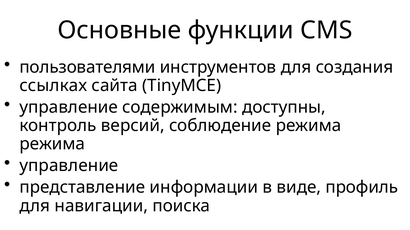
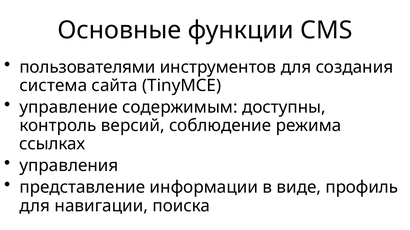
ссылках: ссылках -> система (53, 86)
режима: режима -> ссылках (52, 144)
управление: управление -> управления (69, 166)
